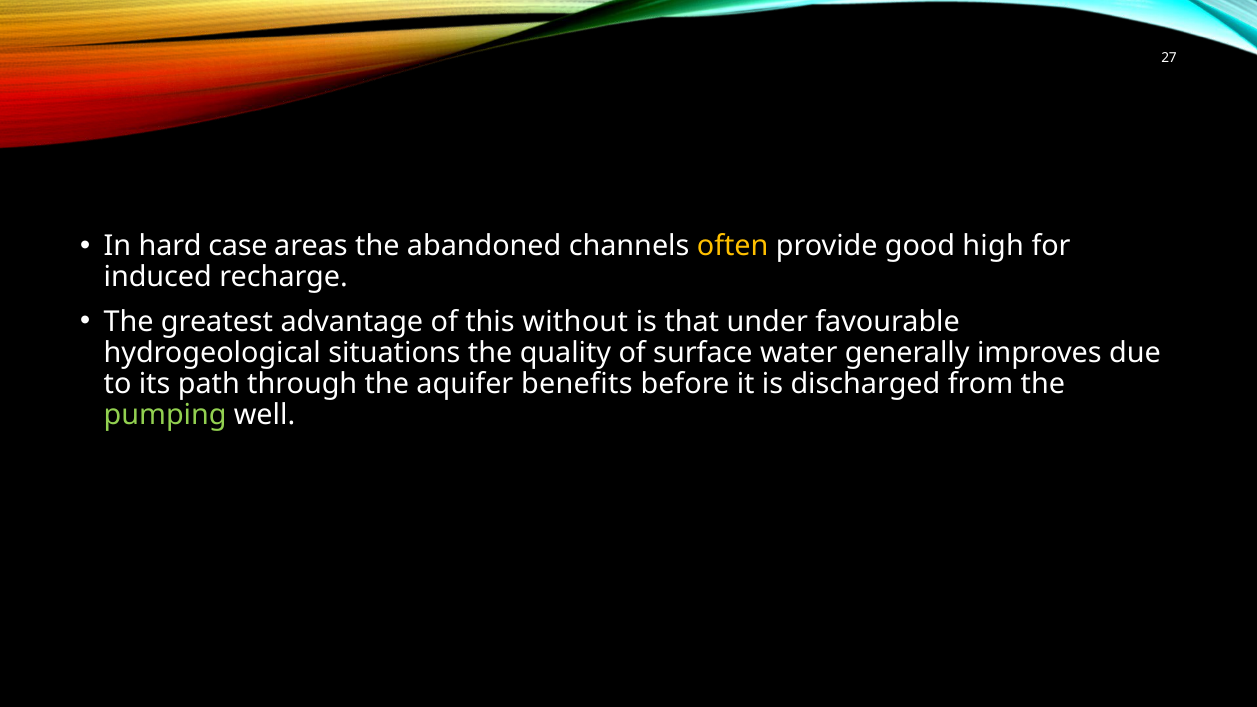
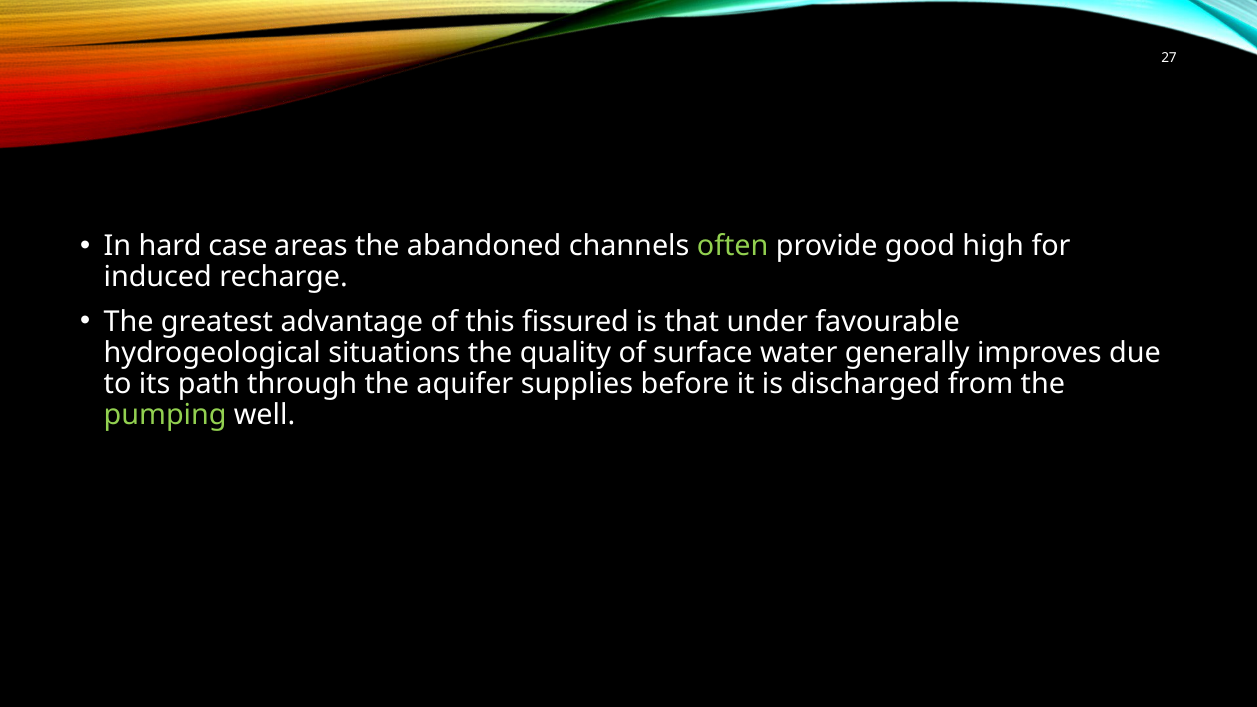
often colour: yellow -> light green (733, 246)
without: without -> fissured (575, 322)
benefits: benefits -> supplies (577, 384)
